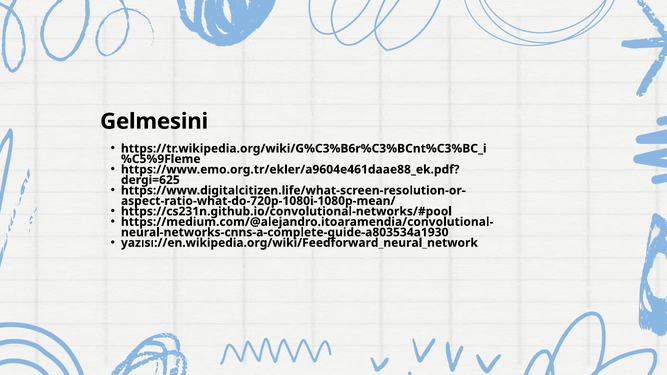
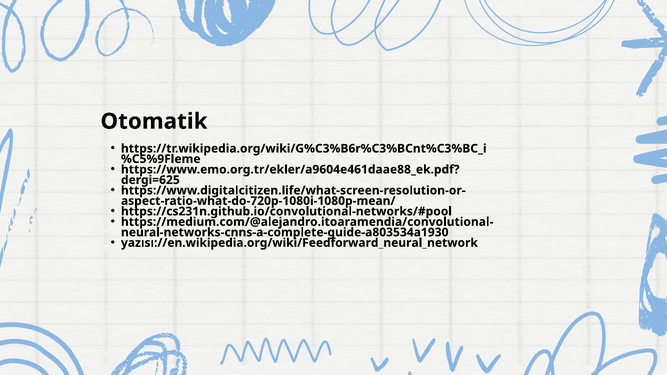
Gelmesini: Gelmesini -> Otomatik (154, 121)
